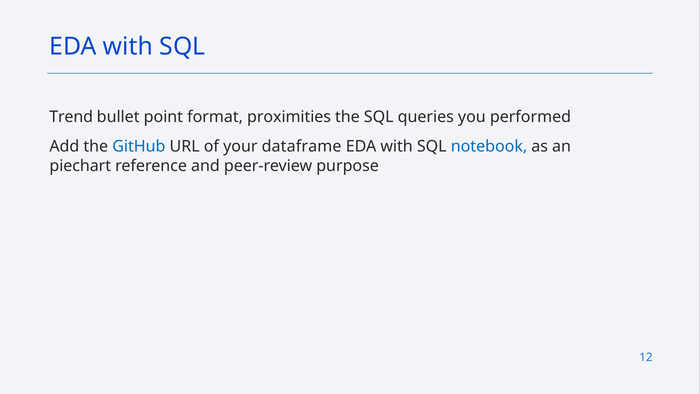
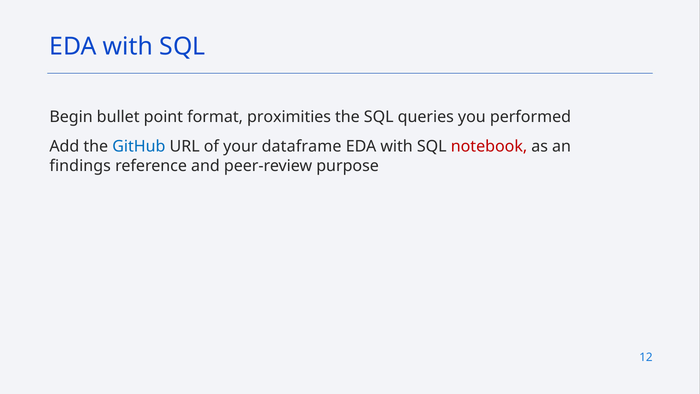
Trend: Trend -> Begin (71, 117)
notebook colour: blue -> red (489, 147)
piechart: piechart -> findings (80, 166)
